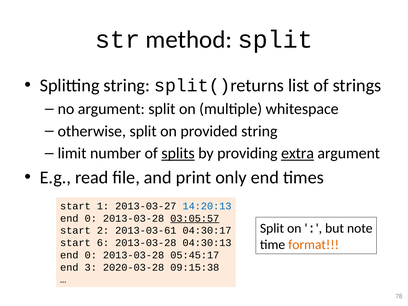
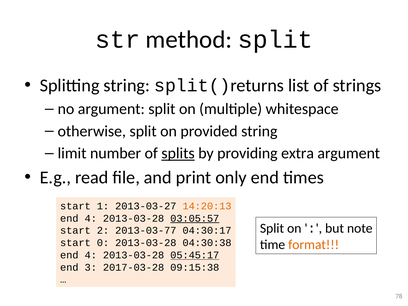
extra underline: present -> none (298, 153)
14:20:13 colour: blue -> orange (207, 206)
0: 0 -> 4 (91, 218)
2013-03-61: 2013-03-61 -> 2013-03-77 (146, 231)
6: 6 -> 0 (103, 243)
04:30:13: 04:30:13 -> 04:30:38 (207, 243)
0: 0 -> 4 (91, 255)
05:45:17 underline: none -> present (195, 255)
2020-03-28: 2020-03-28 -> 2017-03-28 (134, 267)
